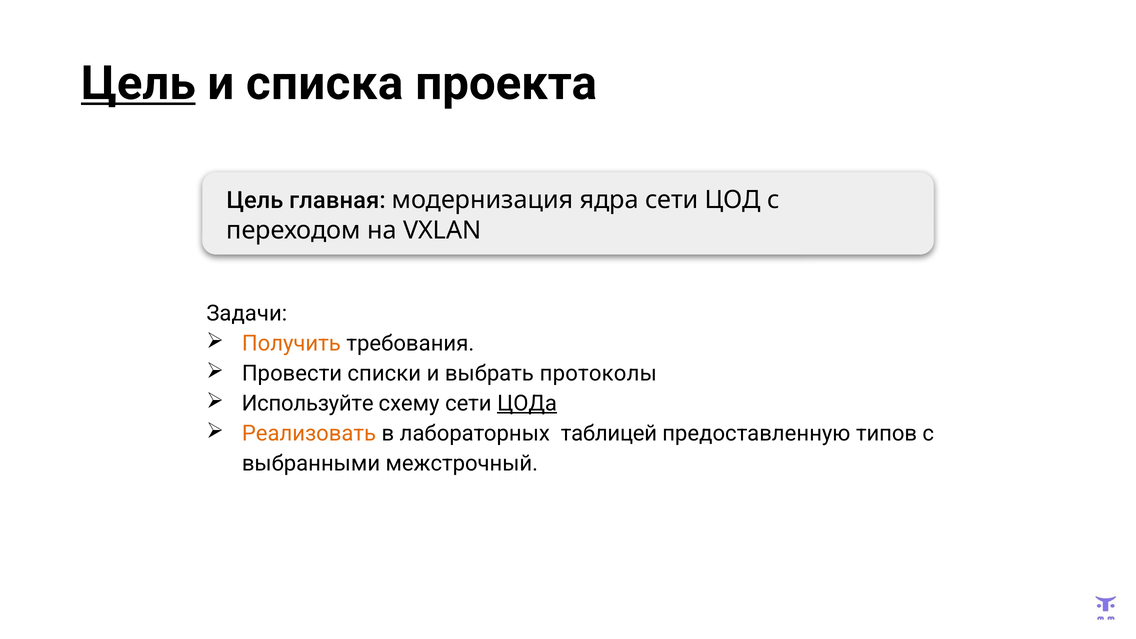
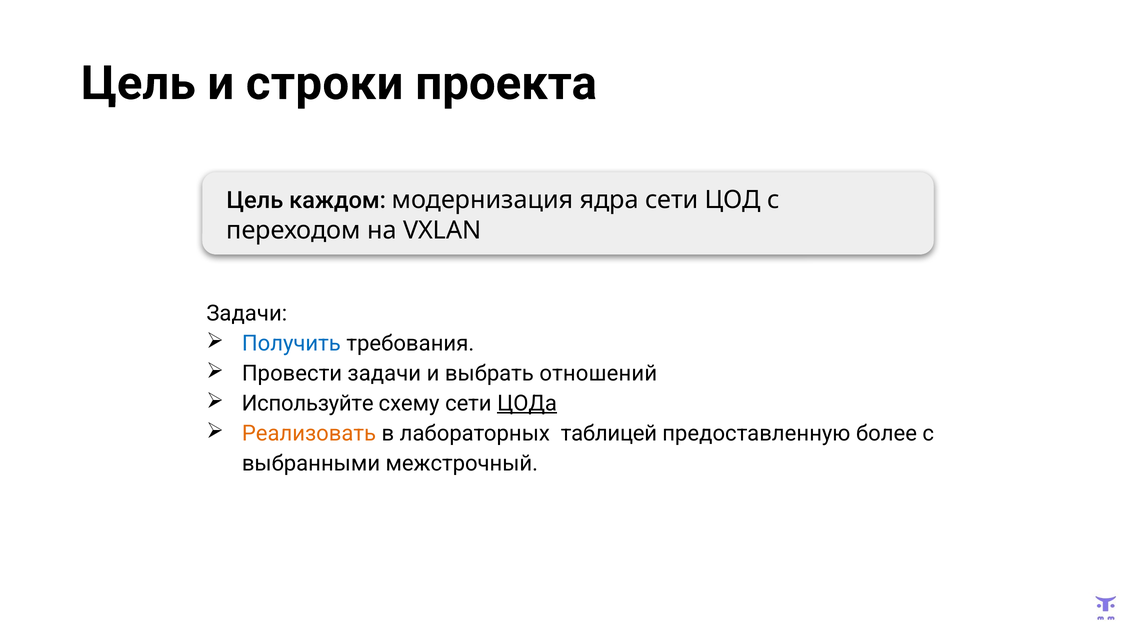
Цель underline: present -> none (138, 83)
списка: списка -> строки (325, 83)
главная: главная -> каждом (338, 200)
Получить colour: orange -> blue (291, 343)
Провести списки: списки -> задачи (384, 373)
протоколы: протоколы -> отношений (598, 373)
типов: типов -> более (886, 433)
